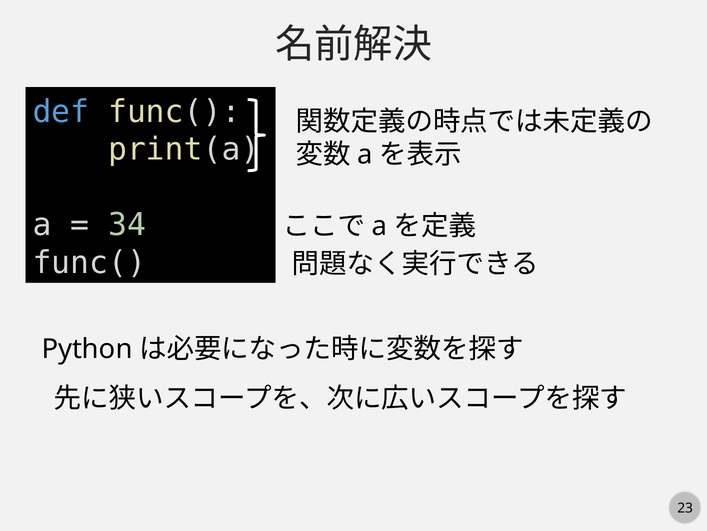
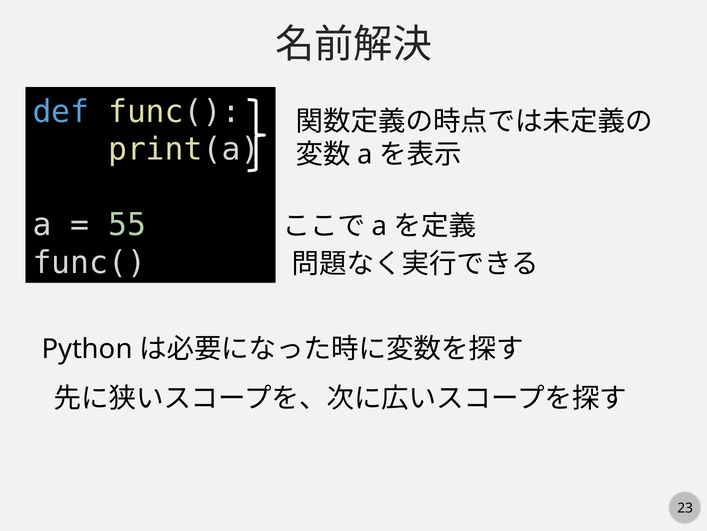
34: 34 -> 55 (127, 225)
